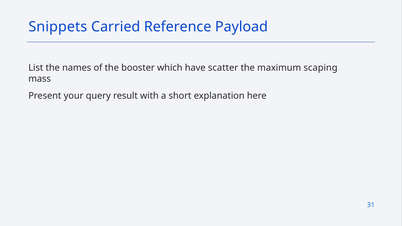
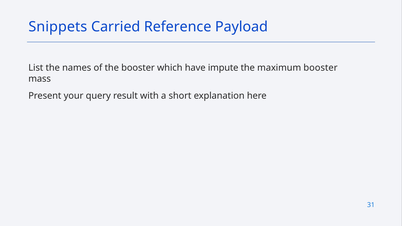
scatter: scatter -> impute (223, 68)
maximum scaping: scaping -> booster (321, 68)
